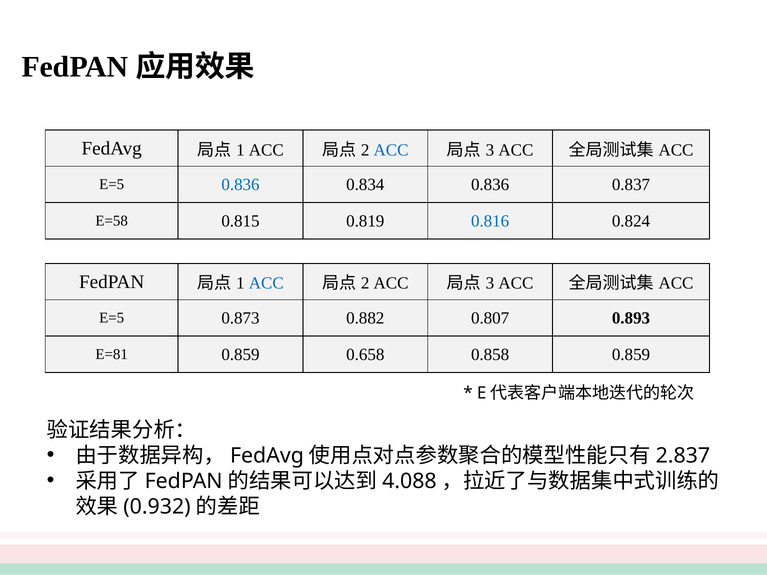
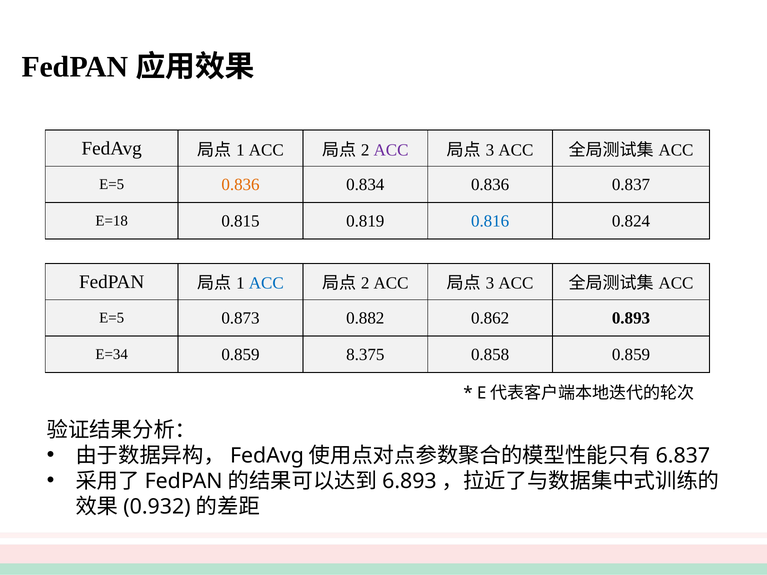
ACC colour: blue -> purple (391, 150)
0.836 colour: blue -> orange (241, 185)
E=58: E=58 -> E=18 (112, 221)
0.807: 0.807 -> 0.862 (490, 318)
E=81: E=81 -> E=34 (112, 355)
0.658: 0.658 -> 8.375 (365, 355)
2.837: 2.837 -> 6.837 (683, 456)
4.088: 4.088 -> 6.893 (409, 481)
